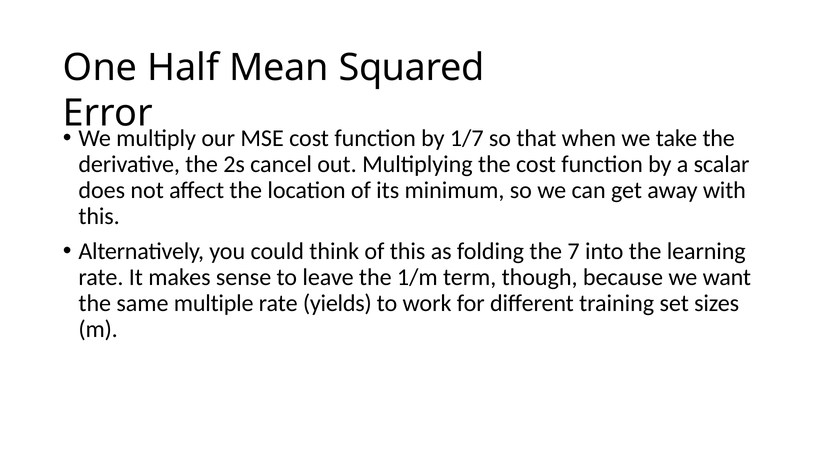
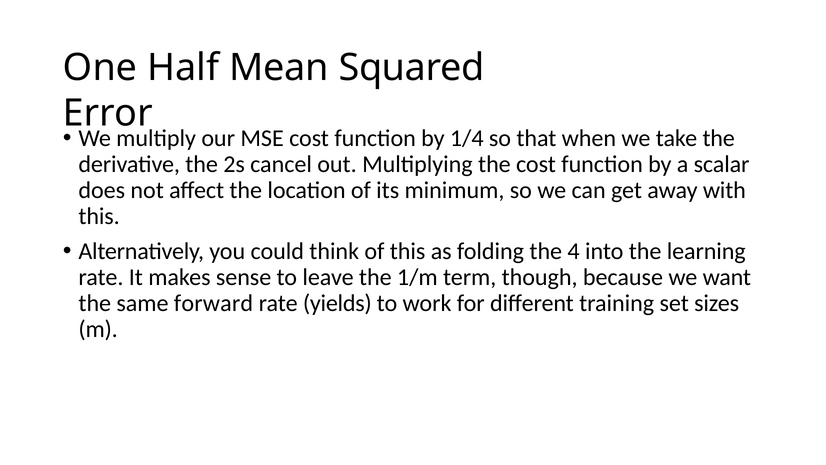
1/7: 1/7 -> 1/4 (467, 138)
7: 7 -> 4 (574, 251)
multiple: multiple -> forward (213, 303)
